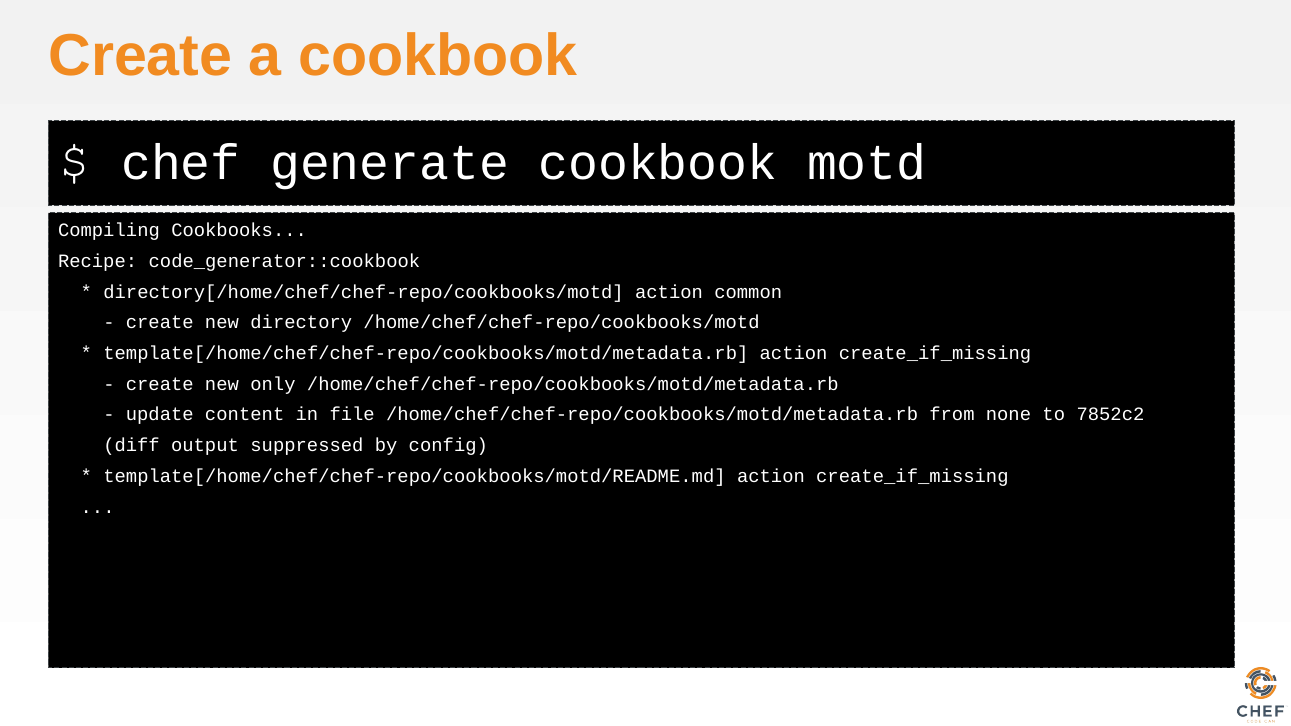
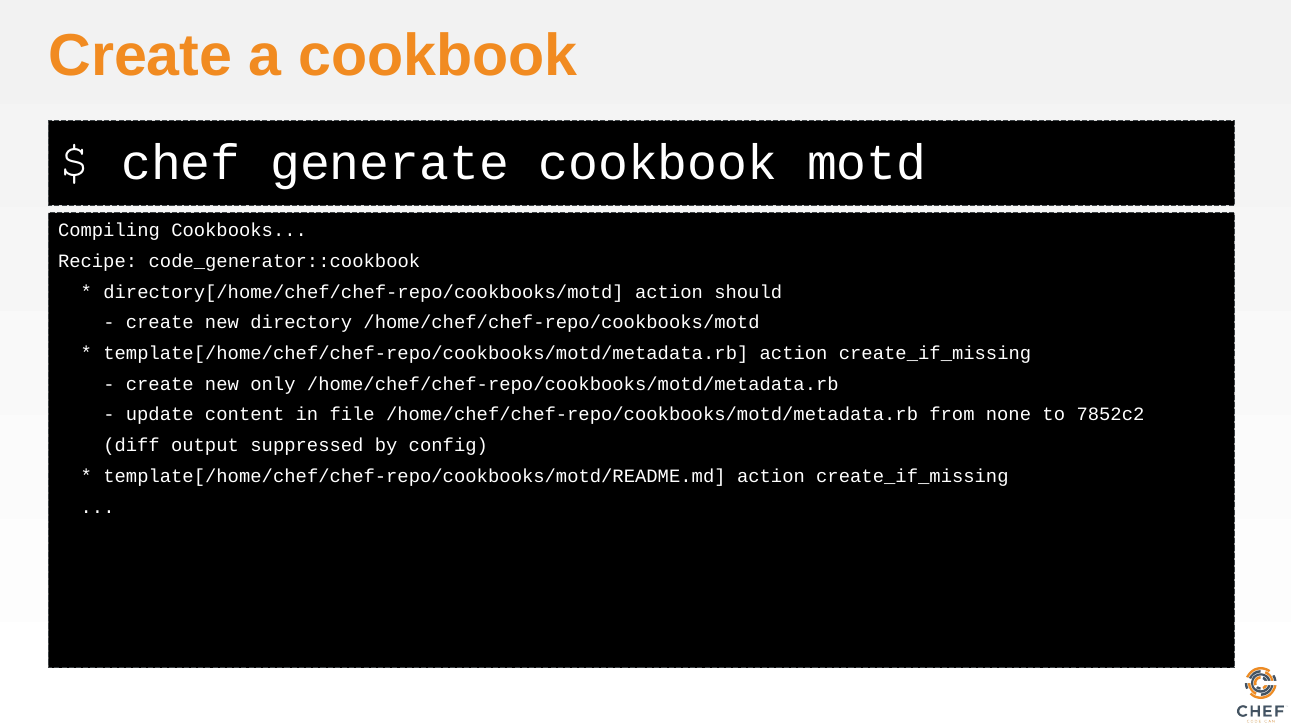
common: common -> should (748, 292)
